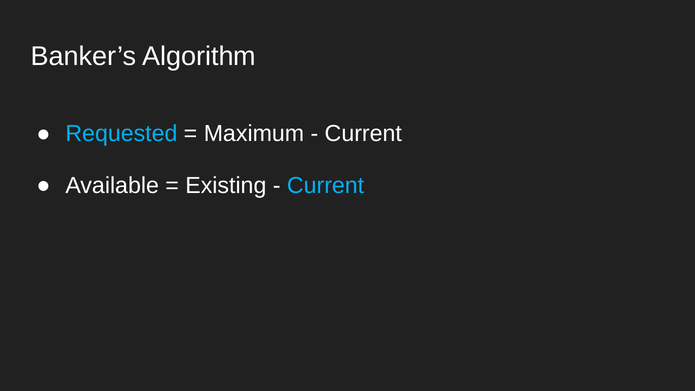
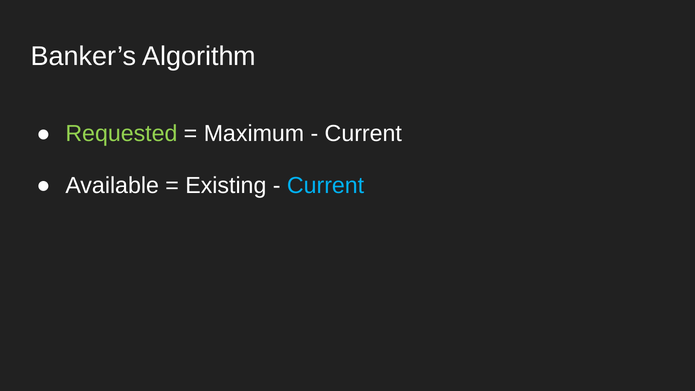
Requested colour: light blue -> light green (121, 134)
